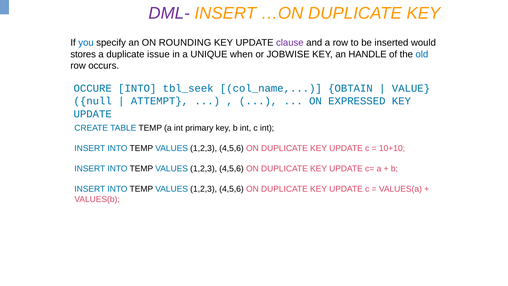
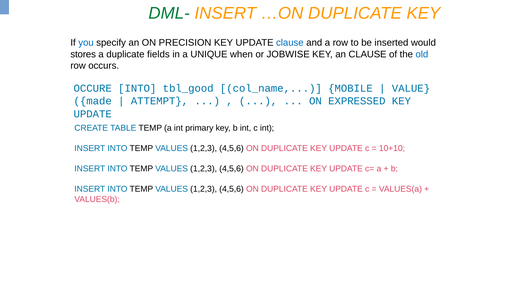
DML- colour: purple -> green (169, 13)
ROUNDING: ROUNDING -> PRECISION (185, 43)
clause colour: purple -> blue (290, 43)
issue: issue -> fields (158, 54)
an HANDLE: HANDLE -> CLAUSE (368, 54)
tbl_seek: tbl_seek -> tbl_good (188, 88)
OBTAIN: OBTAIN -> MOBILE (350, 88)
null: null -> made (93, 101)
